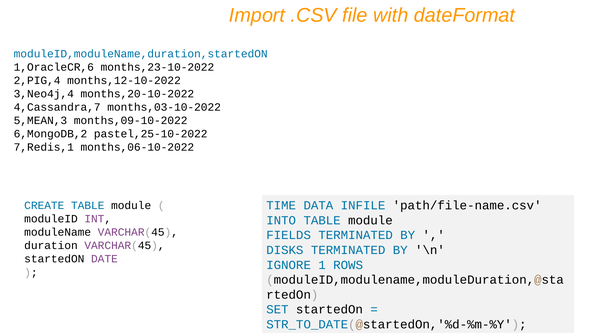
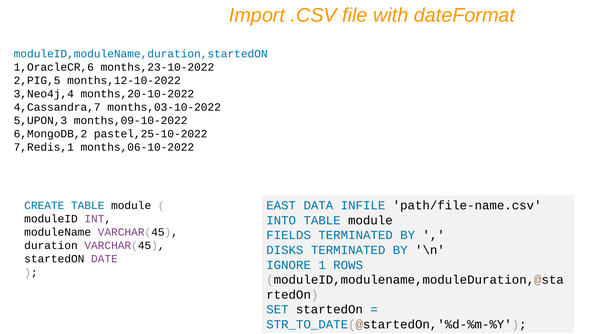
2,PIG,4: 2,PIG,4 -> 2,PIG,5 (37, 80)
5,MEAN,3: 5,MEAN,3 -> 5,UPON,3 (40, 121)
TIME: TIME -> EAST (281, 206)
